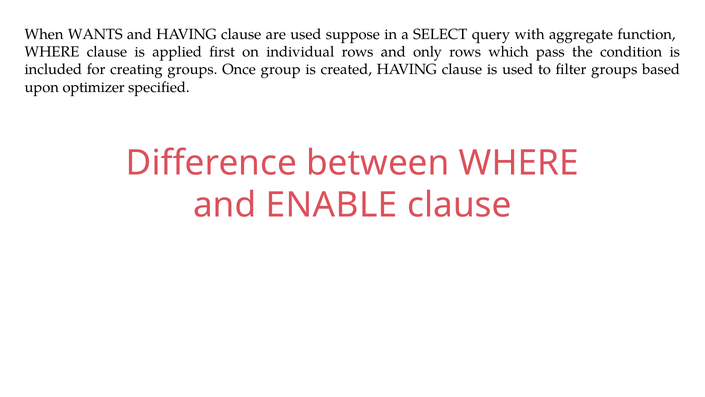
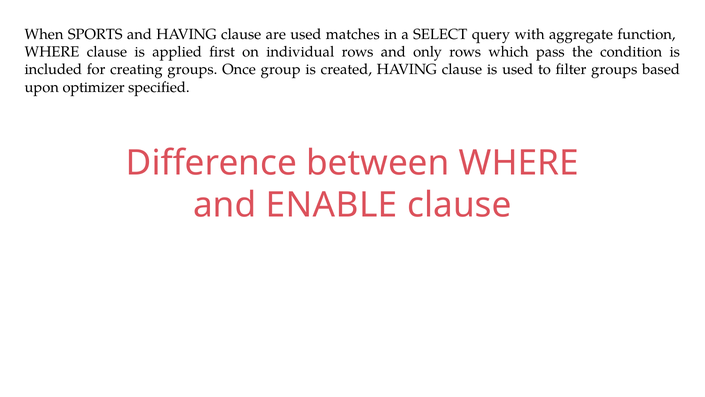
WANTS: WANTS -> SPORTS (95, 34)
suppose: suppose -> matches (353, 34)
